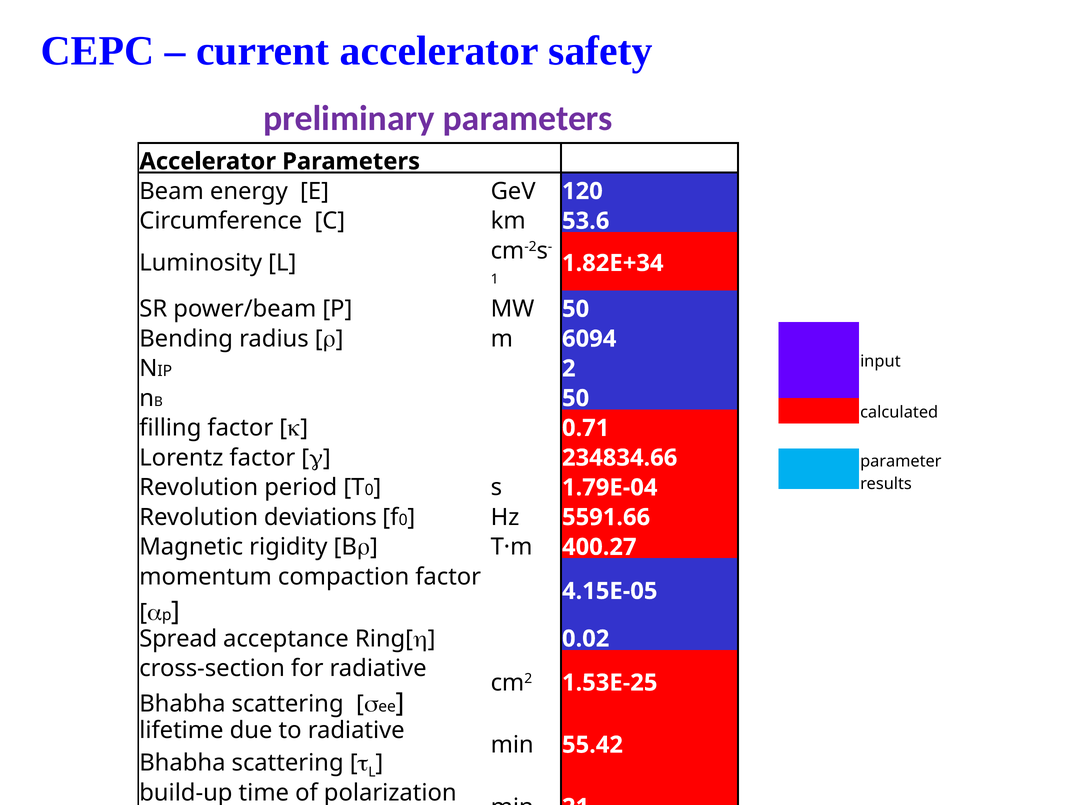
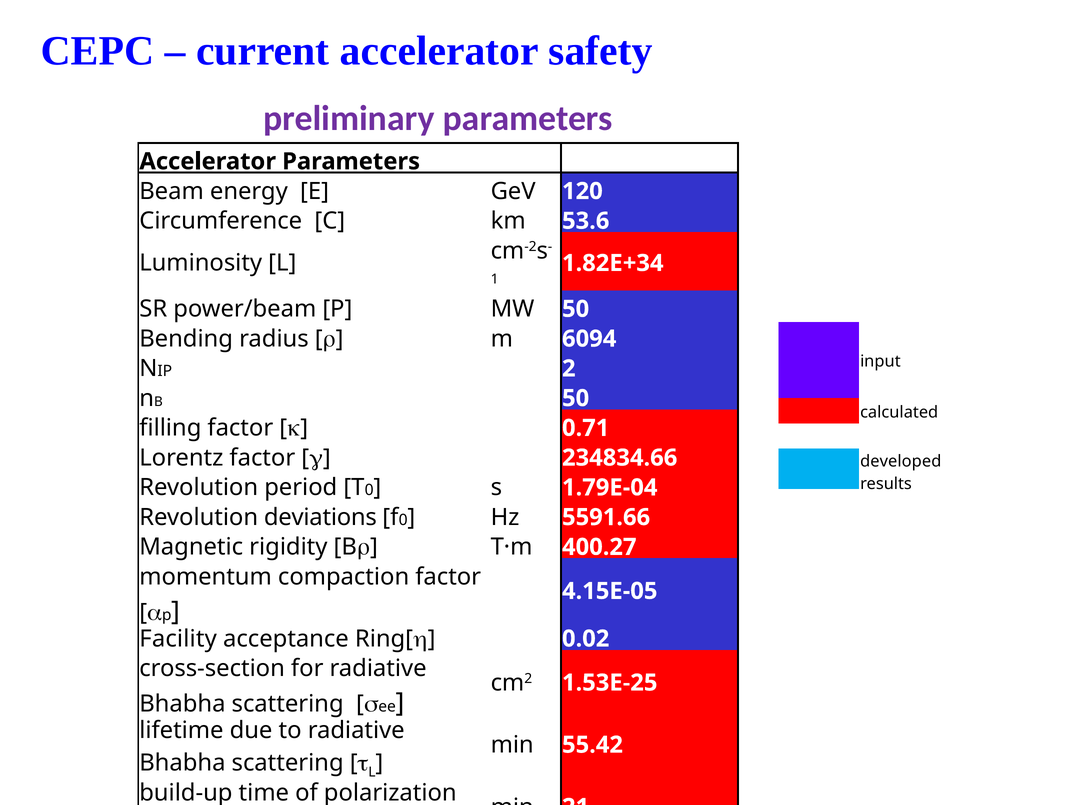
parameter: parameter -> developed (901, 462)
Spread: Spread -> Facility (178, 639)
